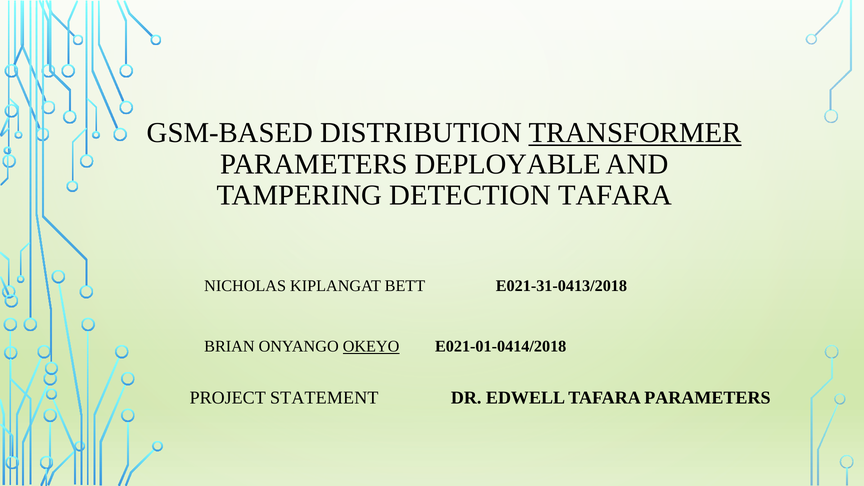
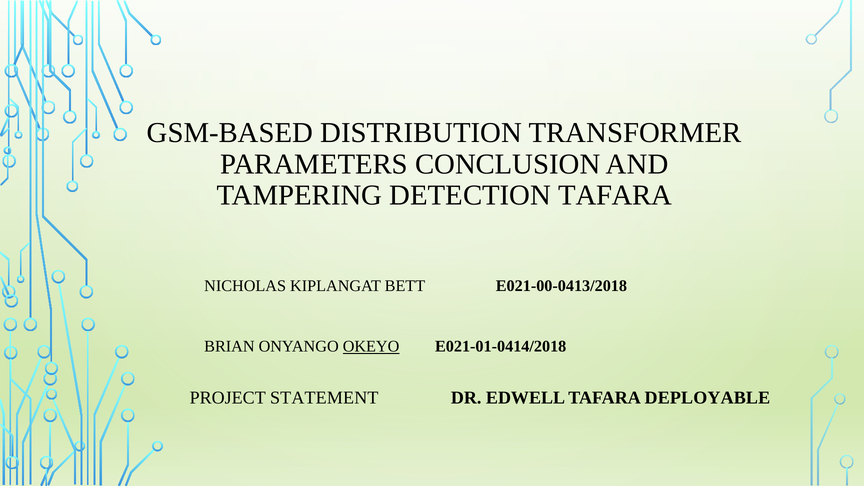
TRANSFORMER underline: present -> none (635, 133)
DEPLOYABLE: DEPLOYABLE -> CONCLUSION (508, 164)
E021-31-0413/2018: E021-31-0413/2018 -> E021-00-0413/2018 (561, 286)
TAFARA PARAMETERS: PARAMETERS -> DEPLOYABLE (707, 398)
